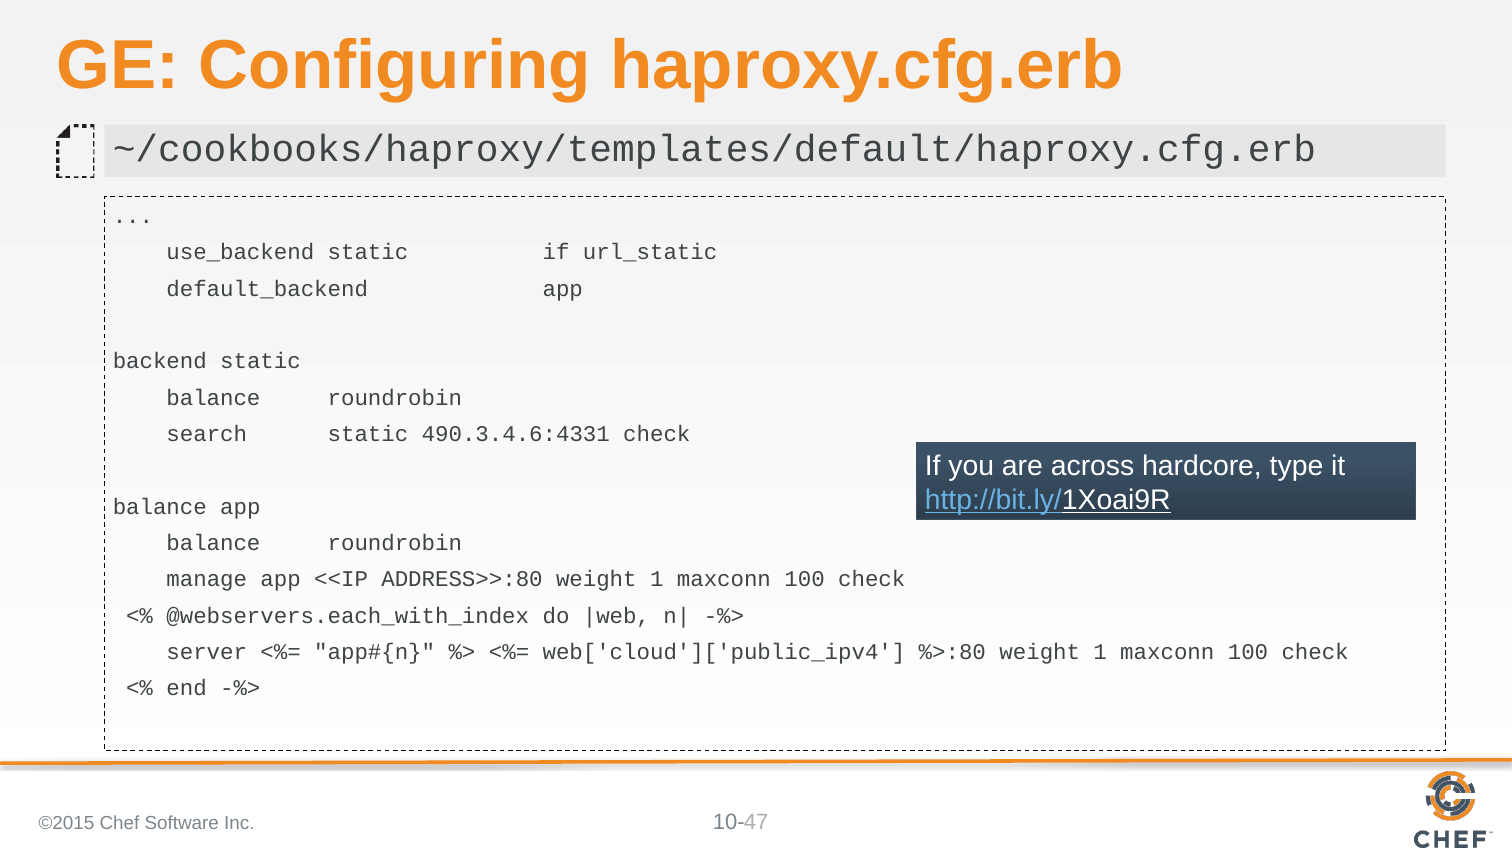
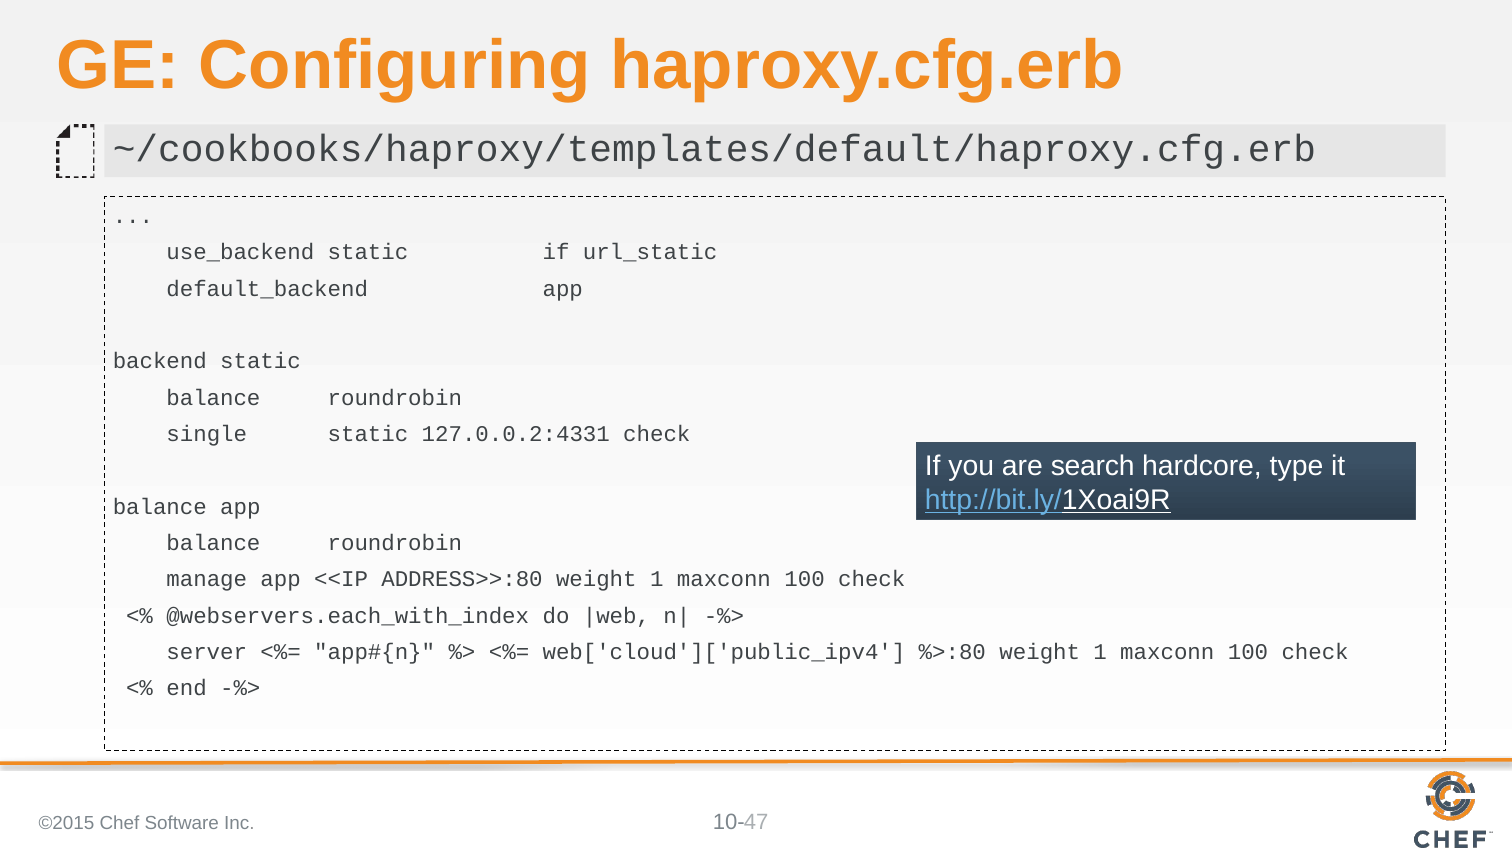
search: search -> single (207, 434)
490.3.4.6:4331: 490.3.4.6:4331 -> 127.0.0.2:4331 (516, 434)
across: across -> search (1093, 466)
